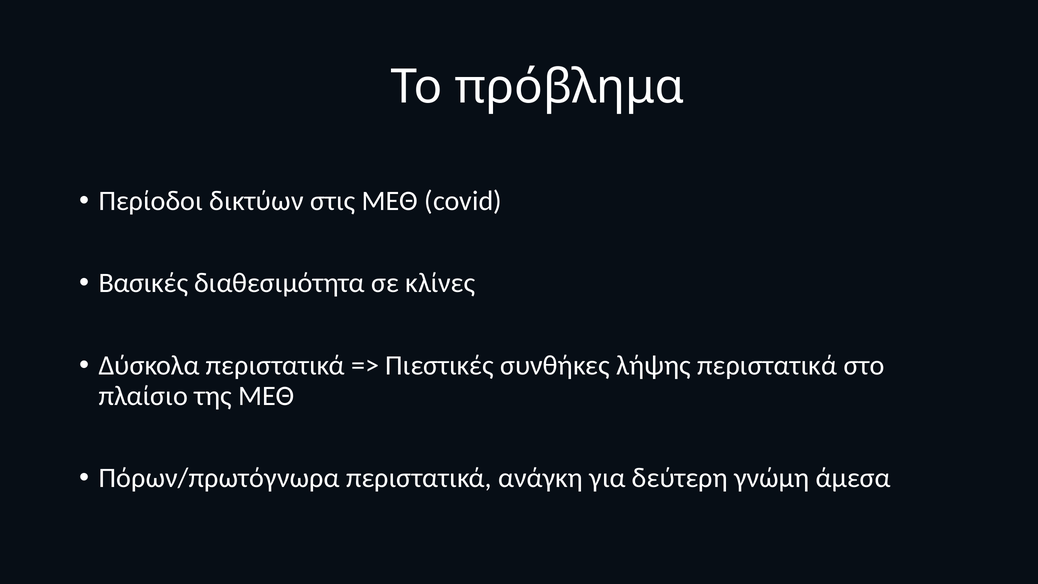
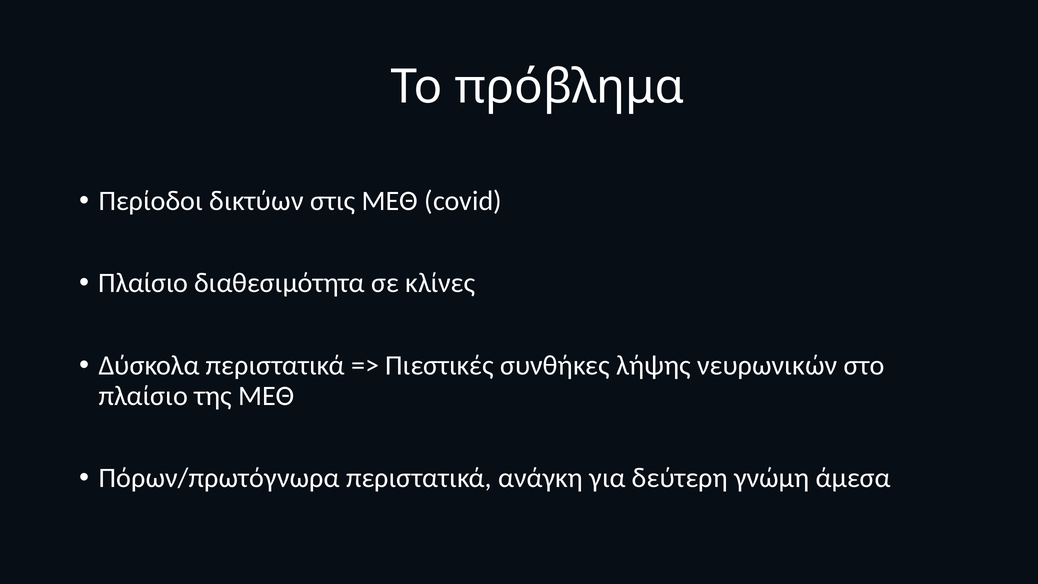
Βασικές: Βασικές -> Πλαίσιο (143, 283)
λήψης περιστατικά: περιστατικά -> νευρωνικών (767, 365)
